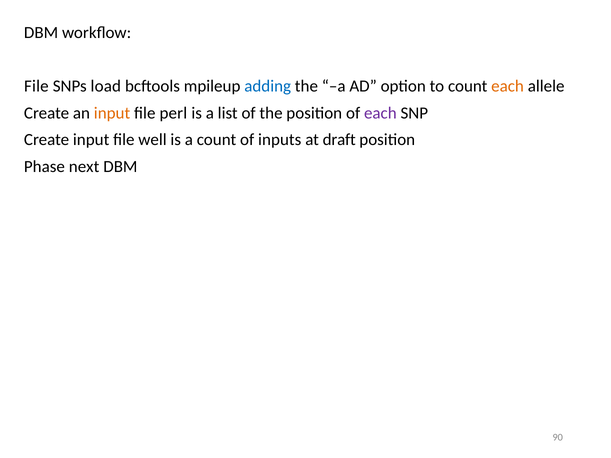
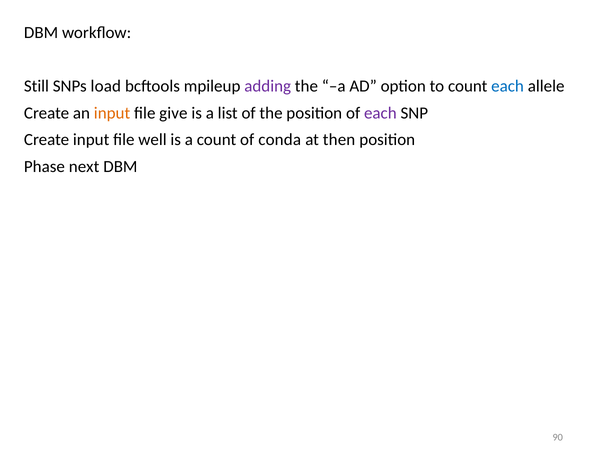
File: File -> Still (36, 86)
adding colour: blue -> purple (268, 86)
each colour: orange -> blue (508, 86)
perl: perl -> give (173, 113)
inputs: inputs -> conda (280, 140)
draft: draft -> then (339, 140)
